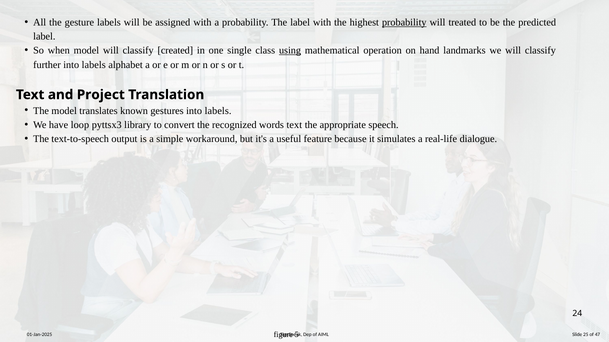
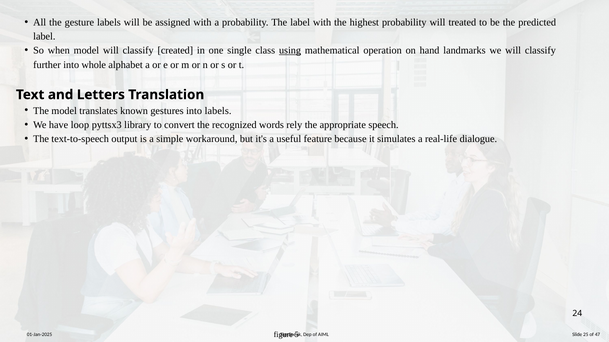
probability underline: present -> none (404, 22)
further into labels: labels -> whole (94, 65)
Project: Project -> Letters (101, 95)
words text: text -> rely (294, 125)
